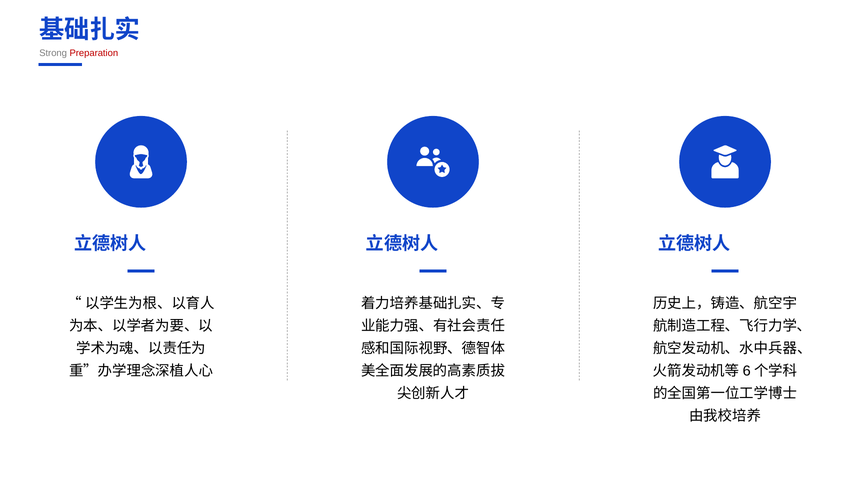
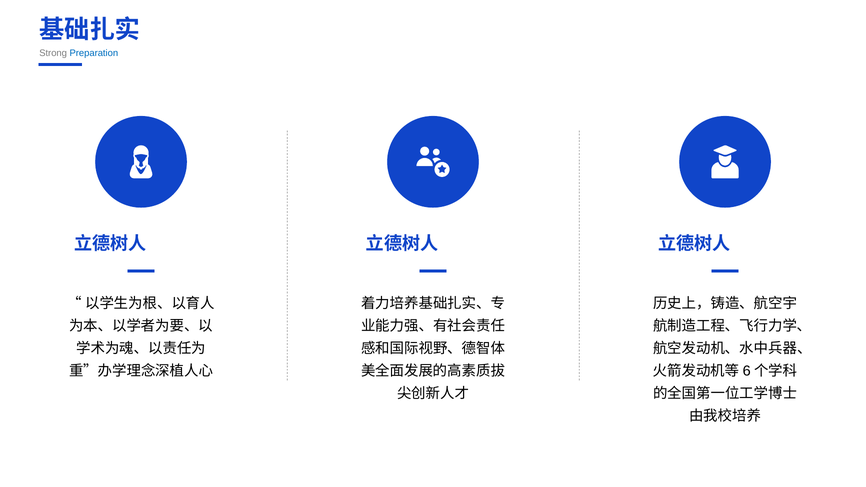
Preparation colour: red -> blue (94, 53)
